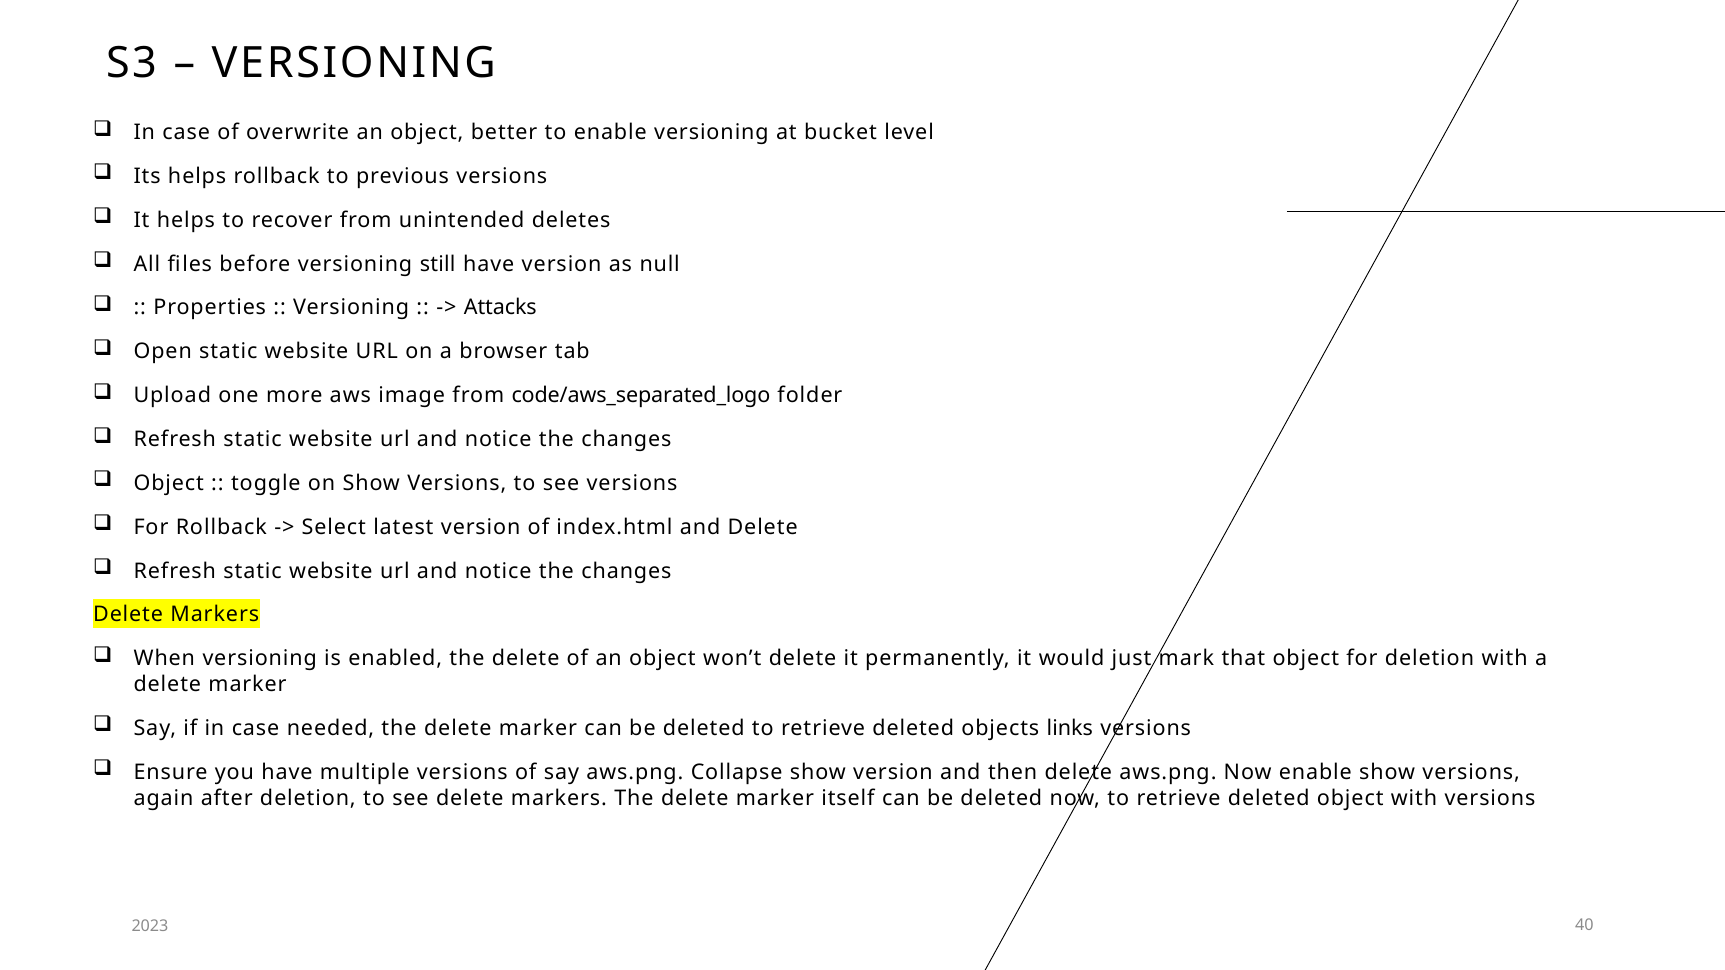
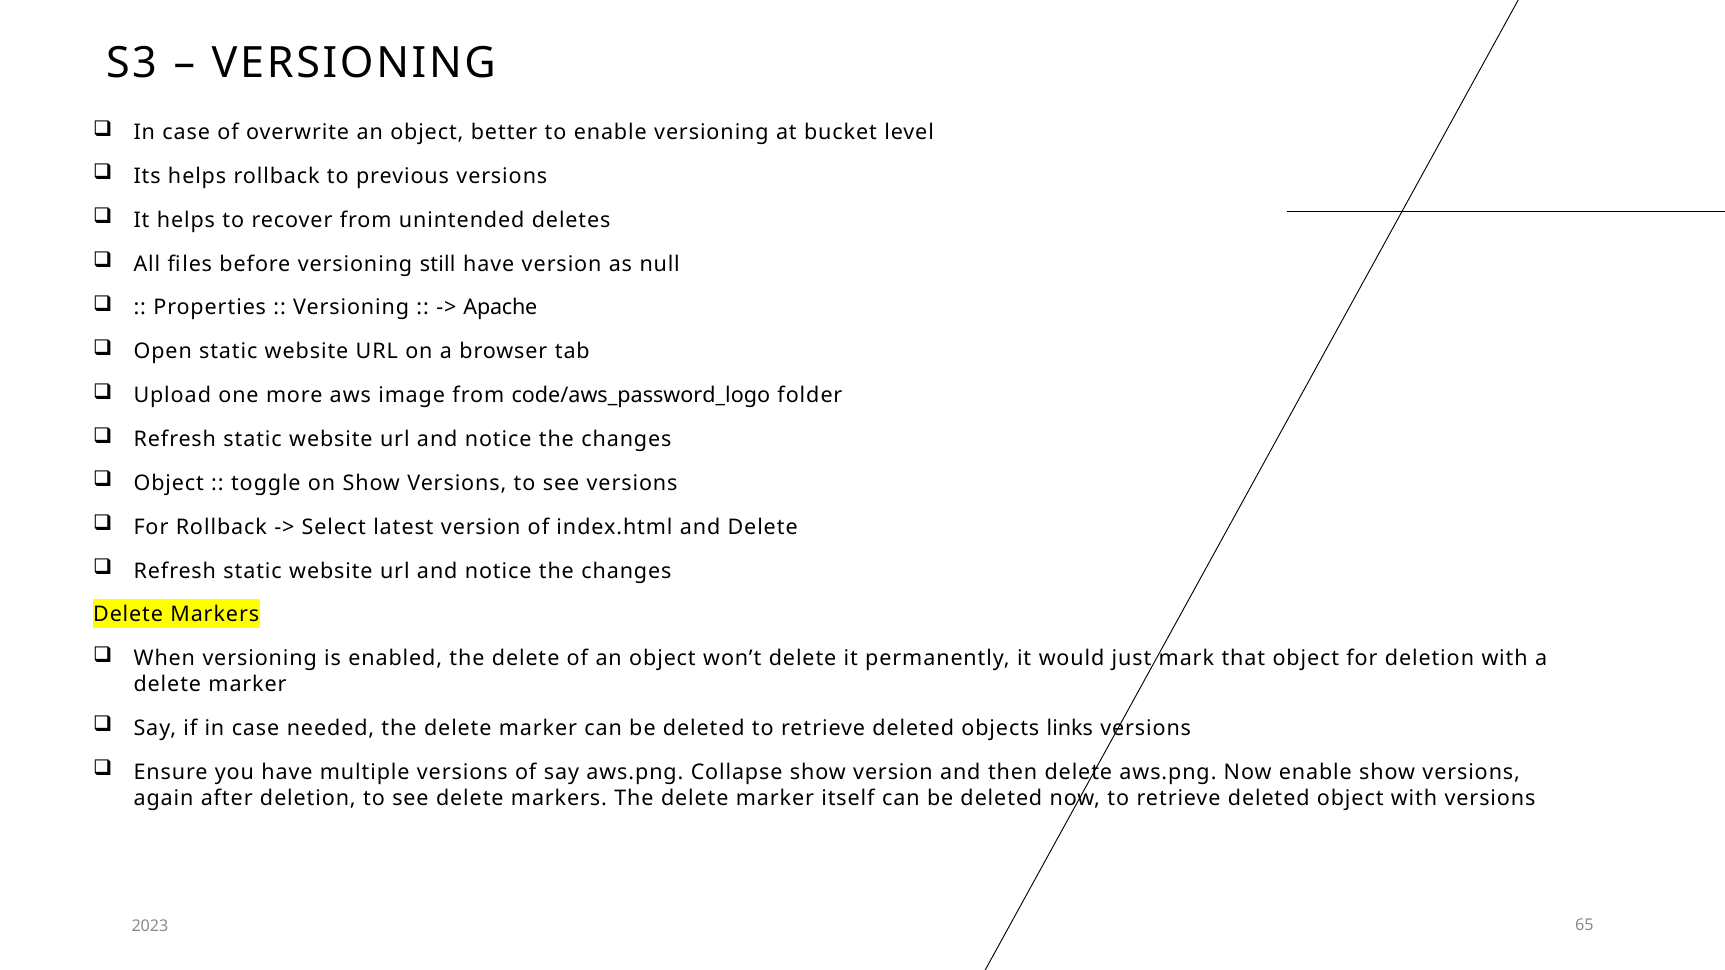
Attacks: Attacks -> Apache (500, 308)
code/aws_separated_logo: code/aws_separated_logo -> code/aws_password_logo (641, 396)
40: 40 -> 65 (1584, 925)
